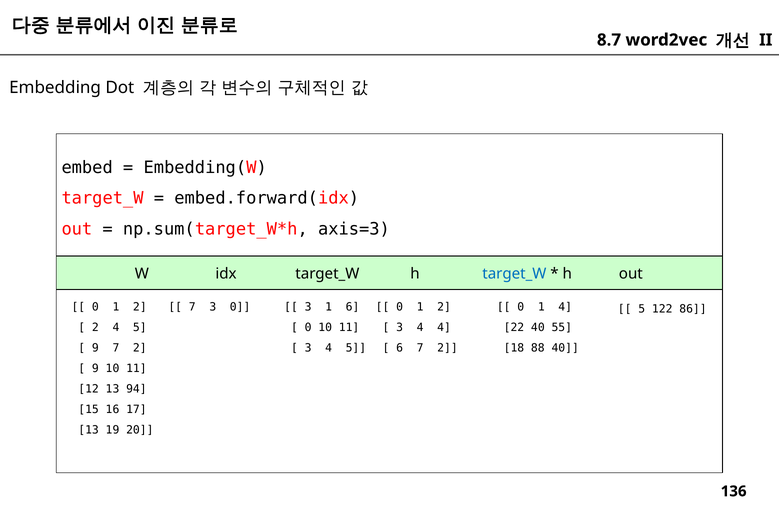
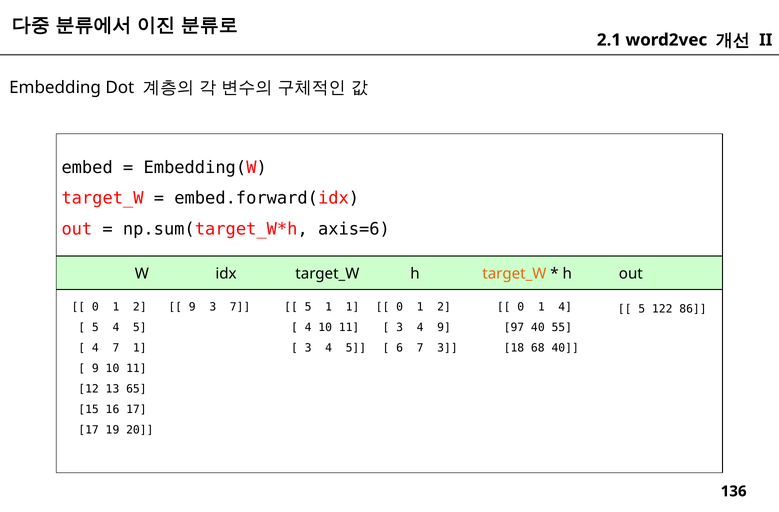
8.7: 8.7 -> 2.1 (609, 40)
axis=3: axis=3 -> axis=6 (354, 229)
target_W colour: blue -> orange (514, 274)
7: 7 -> 9 (192, 307)
3 0: 0 -> 7 (240, 307)
3: 3 -> 5 (308, 307)
1 6: 6 -> 1 (353, 307)
2: 2 -> 5 (95, 327)
0: 0 -> 4 (308, 327)
4 4: 4 -> 9 (444, 327)
22: 22 -> 97 (514, 327)
9: 9 -> 4 (95, 348)
2: 2 -> 1 (140, 348)
6 7 2: 2 -> 3 (447, 348)
88: 88 -> 68 (538, 348)
94: 94 -> 65 (136, 389)
13: 13 -> 17 (89, 430)
